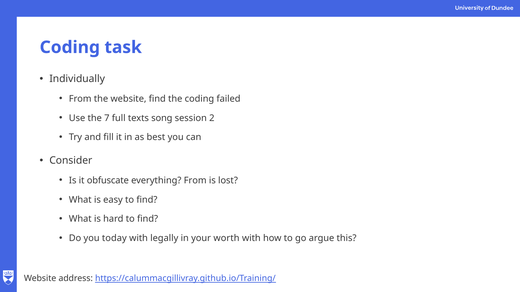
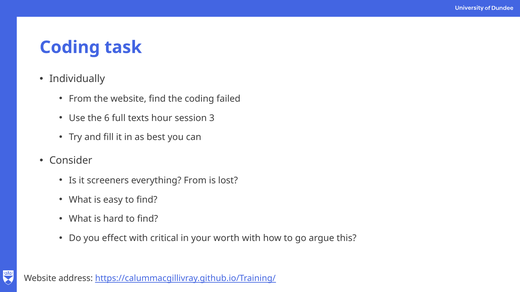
7: 7 -> 6 (107, 118)
song: song -> hour (162, 118)
2: 2 -> 3 (212, 118)
obfuscate: obfuscate -> screeners (108, 181)
today: today -> effect (114, 239)
legally: legally -> critical (164, 239)
